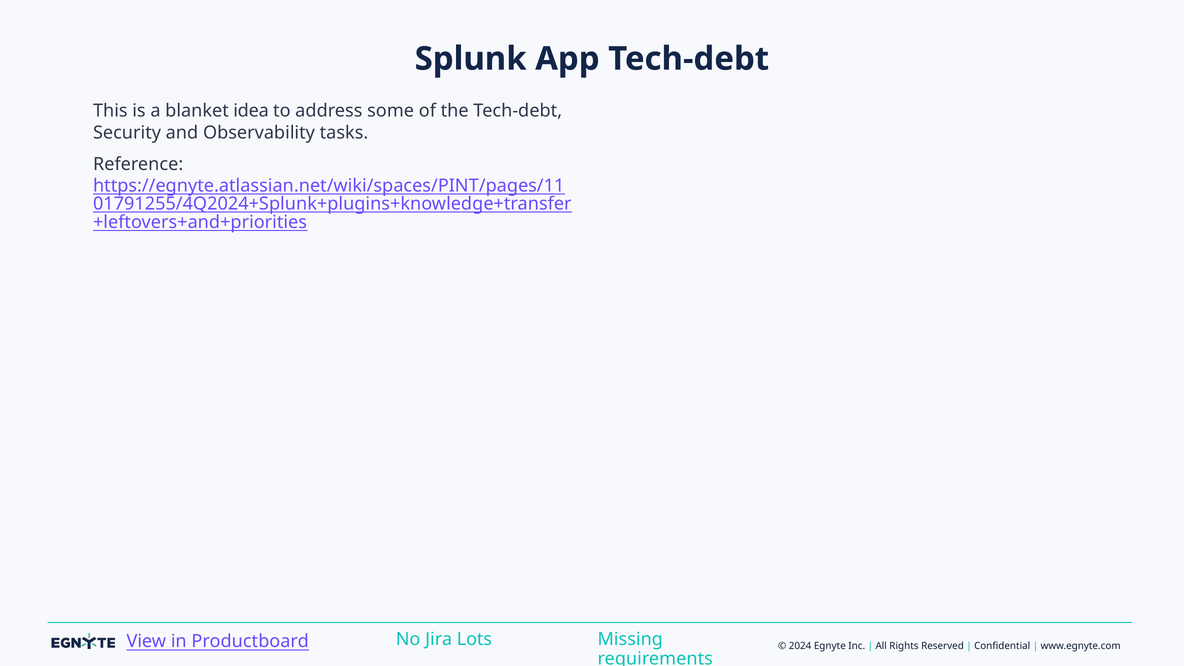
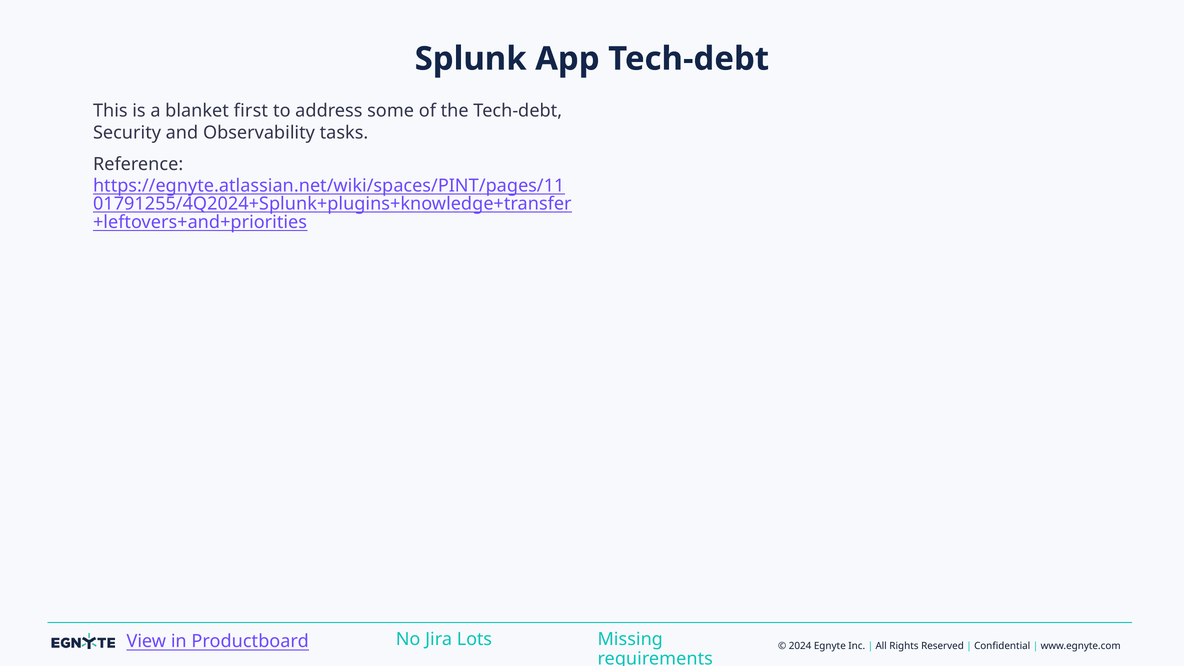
idea: idea -> first (251, 111)
